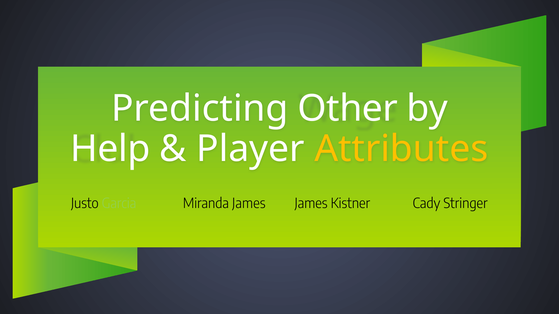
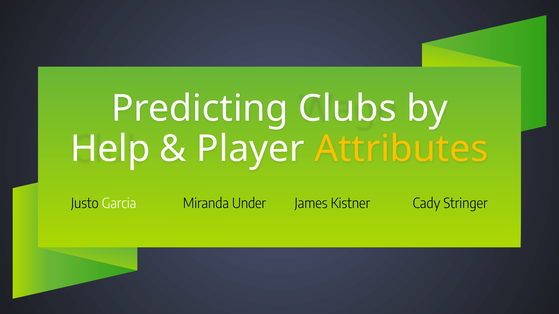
Other: Other -> Clubs (347, 109)
Garcia colour: light green -> white (119, 204)
Miranda James: James -> Under (249, 204)
